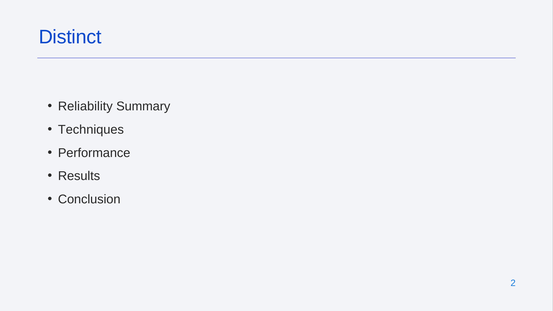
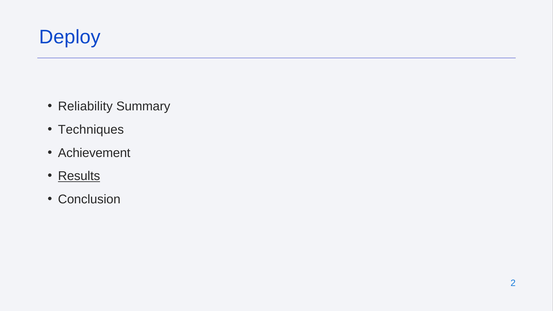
Distinct: Distinct -> Deploy (70, 37)
Performance: Performance -> Achievement (94, 153)
Results underline: none -> present (79, 176)
